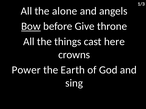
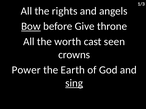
alone: alone -> rights (65, 11)
things: things -> worth (68, 42)
here: here -> seen (114, 42)
sing underline: none -> present (74, 83)
